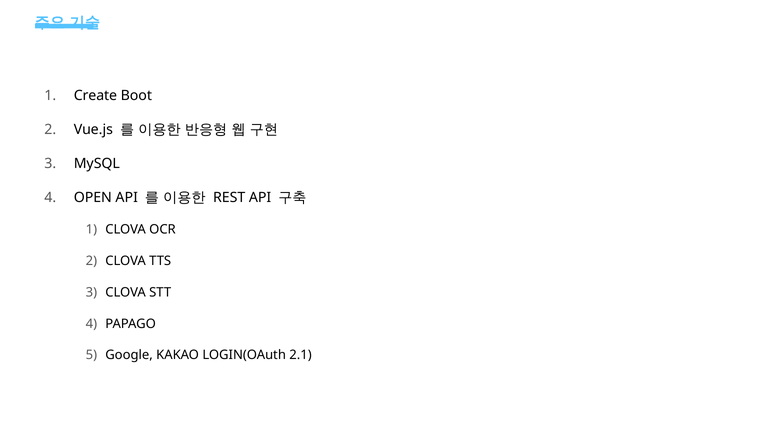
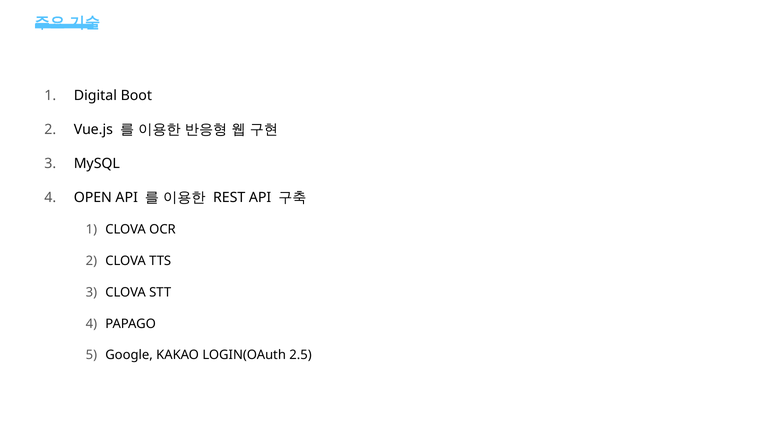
Create: Create -> Digital (95, 96)
2.1: 2.1 -> 2.5 (300, 355)
